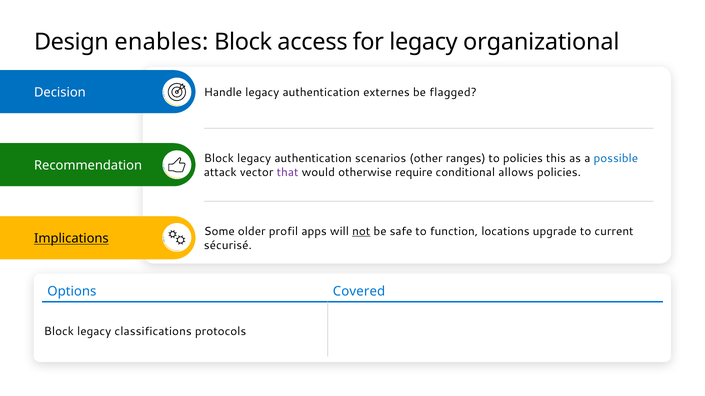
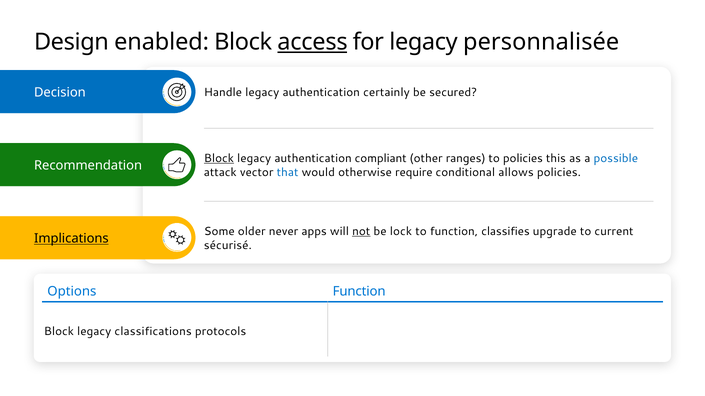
enables: enables -> enabled (162, 42)
access underline: none -> present (312, 42)
organizational: organizational -> personnalisée (541, 42)
externes: externes -> certainly (386, 93)
flagged: flagged -> secured (453, 93)
Block underline: none -> present (219, 159)
scenarios: scenarios -> compliant (381, 159)
that colour: purple -> blue (288, 173)
profil: profil -> never (284, 232)
safe: safe -> lock (401, 232)
locations: locations -> classifies (506, 232)
Options Covered: Covered -> Function (359, 292)
